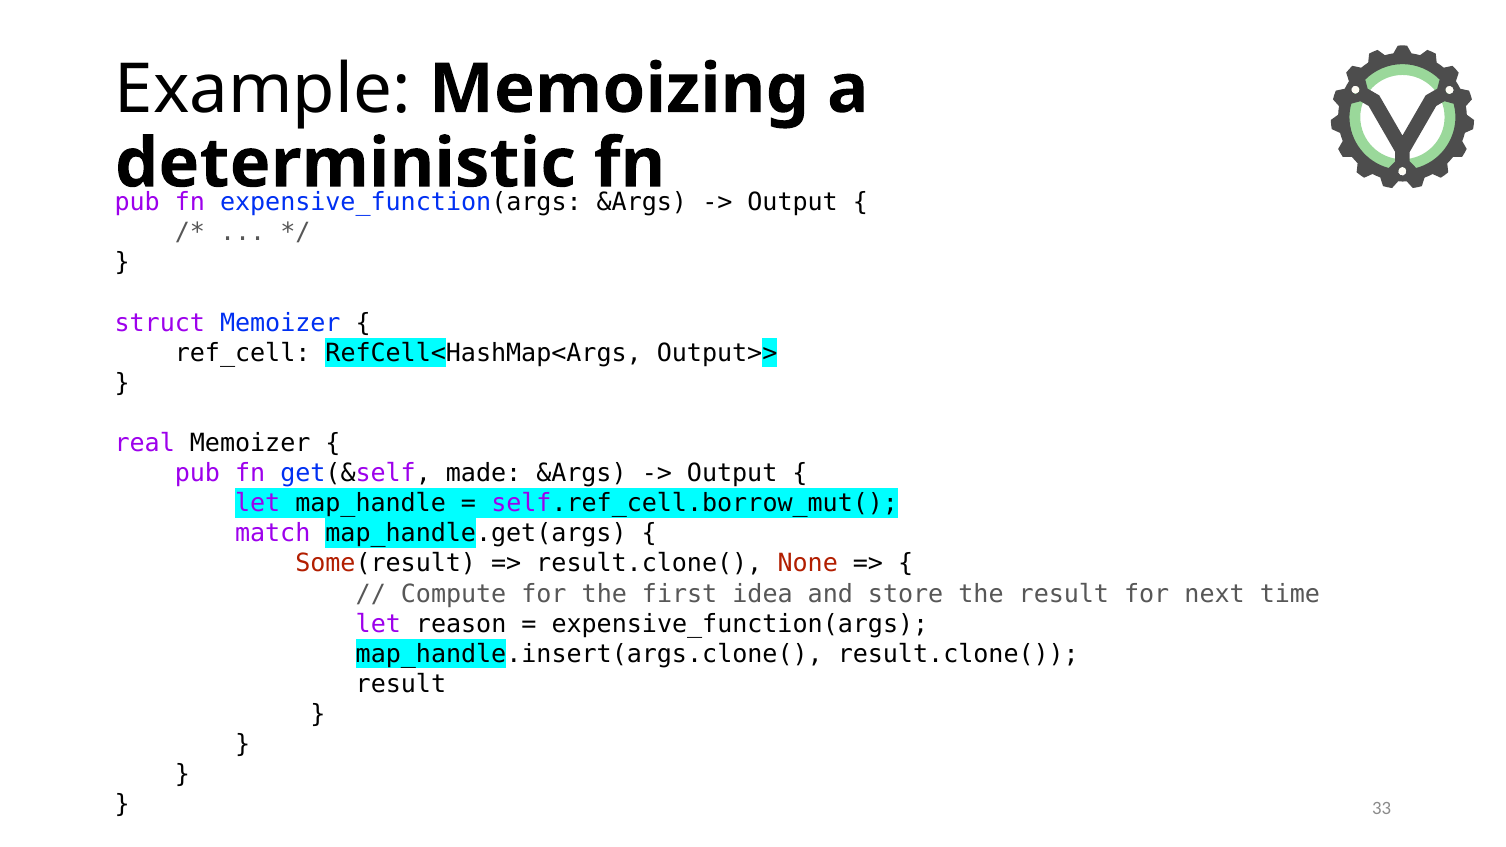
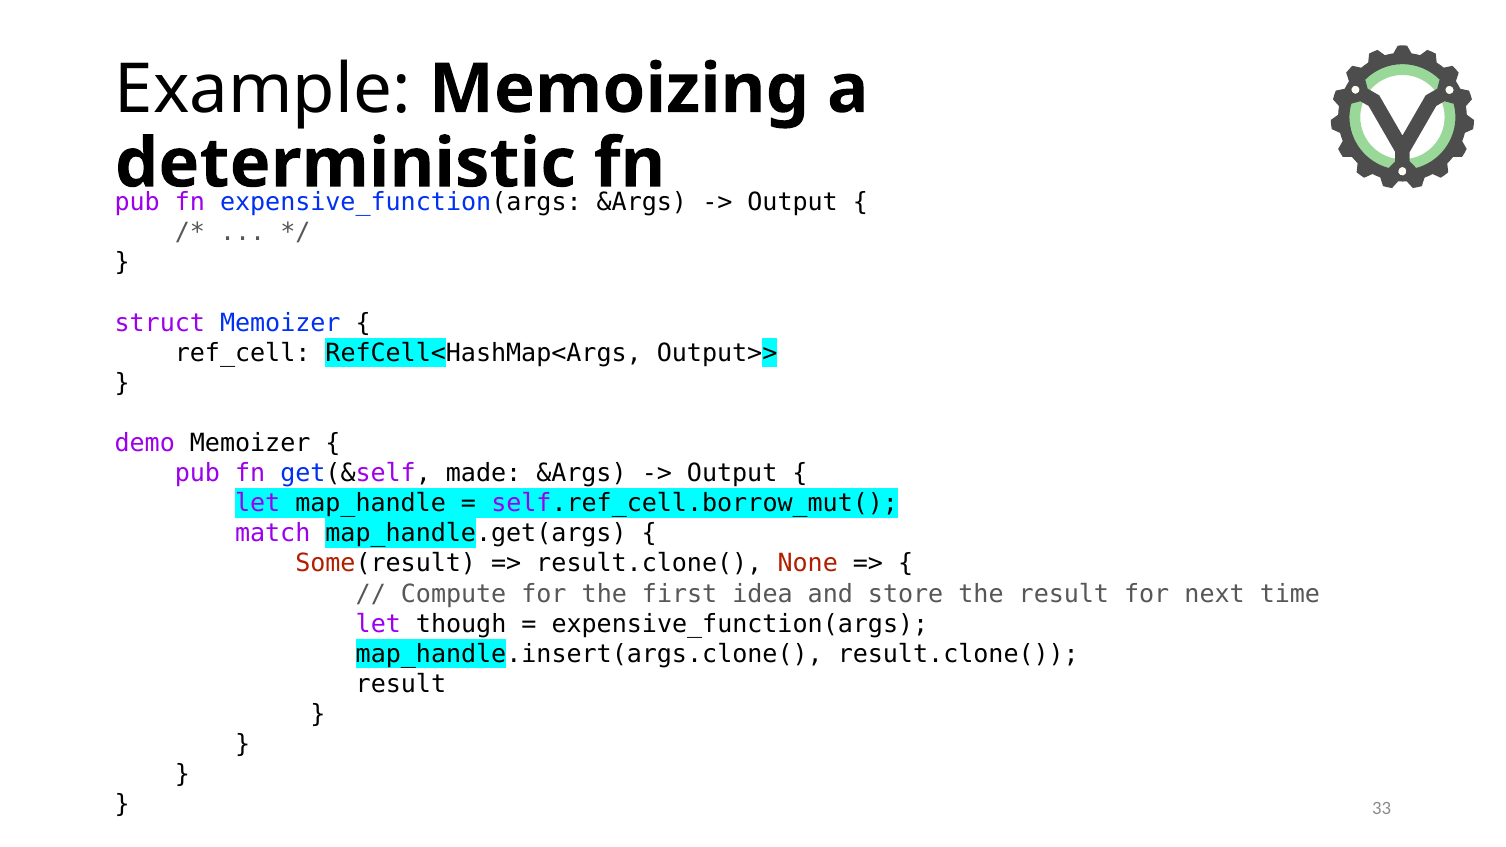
real: real -> demo (145, 443)
reason: reason -> though (461, 624)
